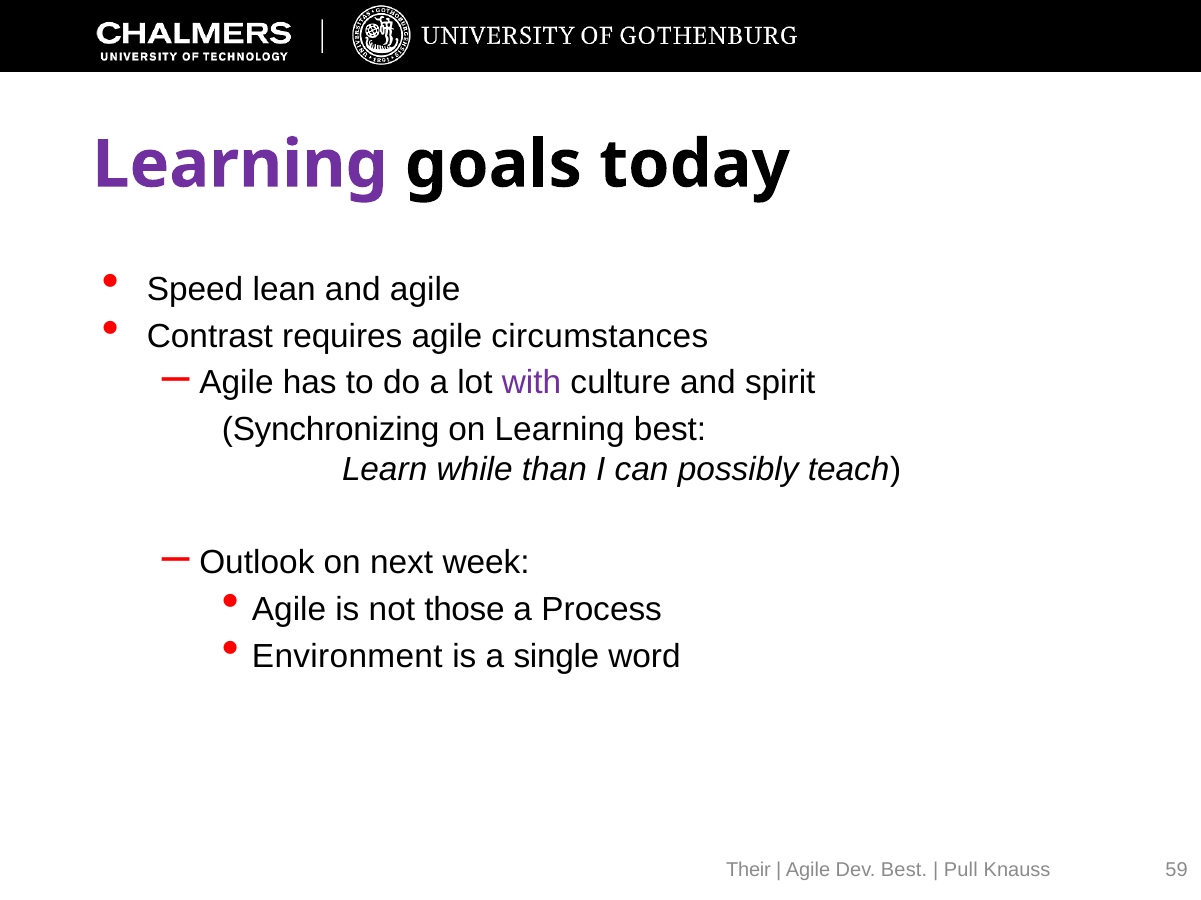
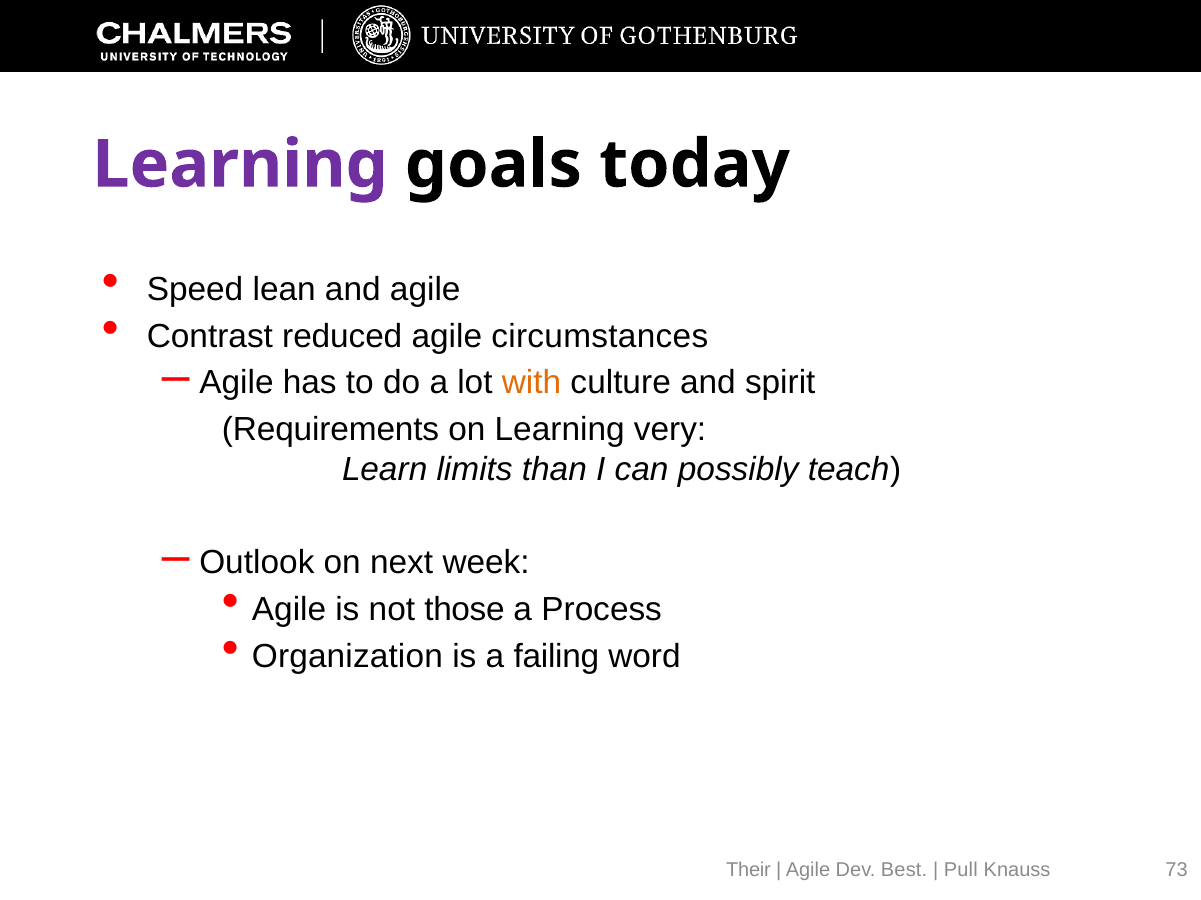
requires: requires -> reduced (342, 336)
with colour: purple -> orange (532, 383)
Synchronizing: Synchronizing -> Requirements (331, 430)
Learning best: best -> very (670, 430)
while: while -> limits (475, 470)
Environment: Environment -> Organization (347, 657)
single: single -> failing (556, 657)
59: 59 -> 73 (1177, 870)
